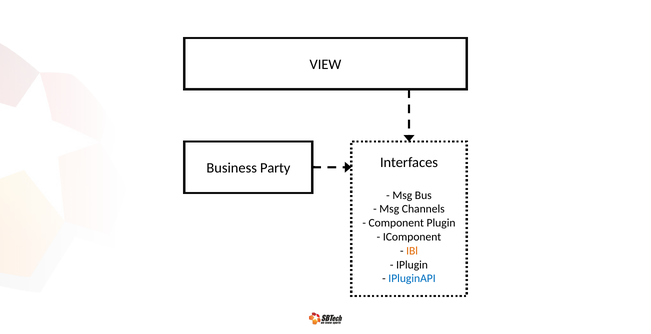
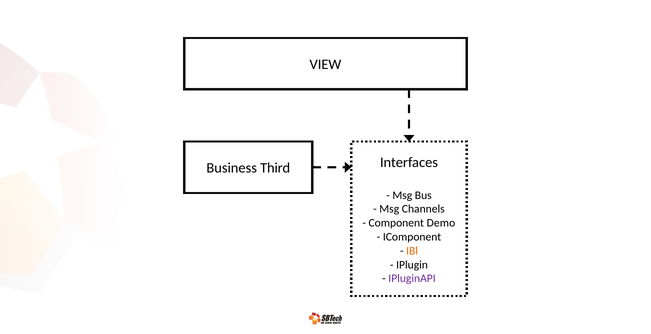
Party: Party -> Third (275, 168)
Plugin: Plugin -> Demo (441, 223)
IPluginAPI colour: blue -> purple (412, 279)
